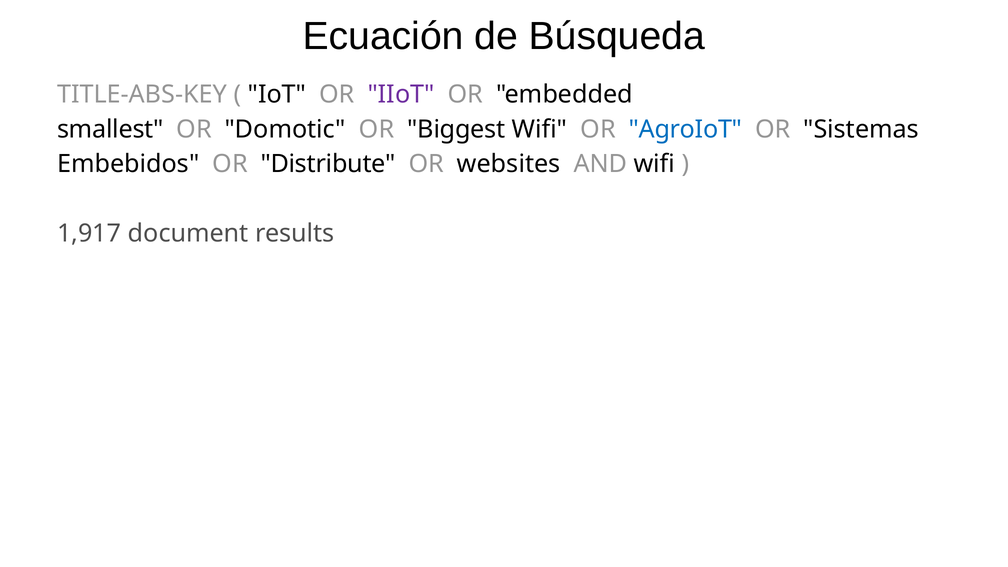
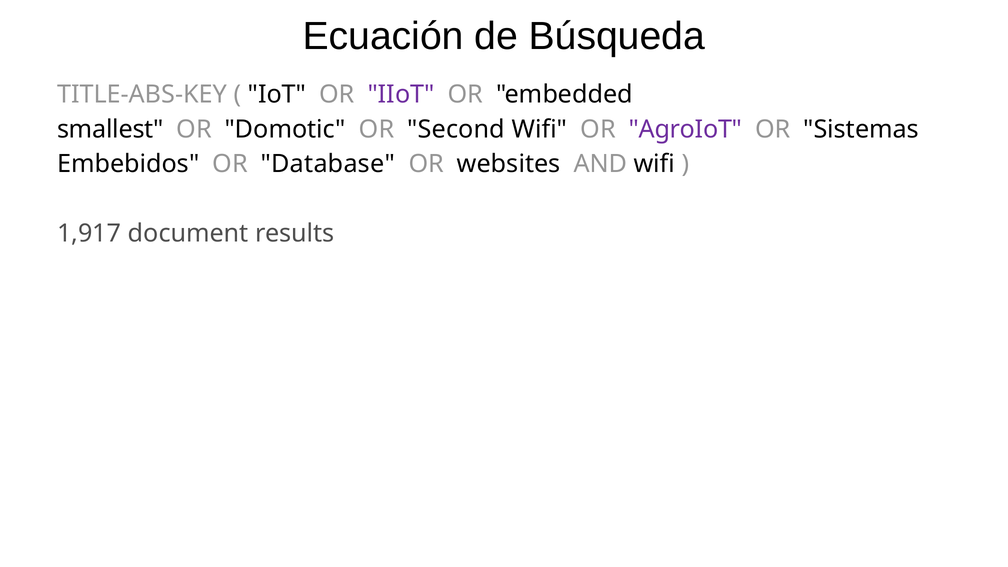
Biggest: Biggest -> Second (456, 129)
AgroIoT colour: blue -> purple (685, 129)
Distribute: Distribute -> Database (328, 164)
